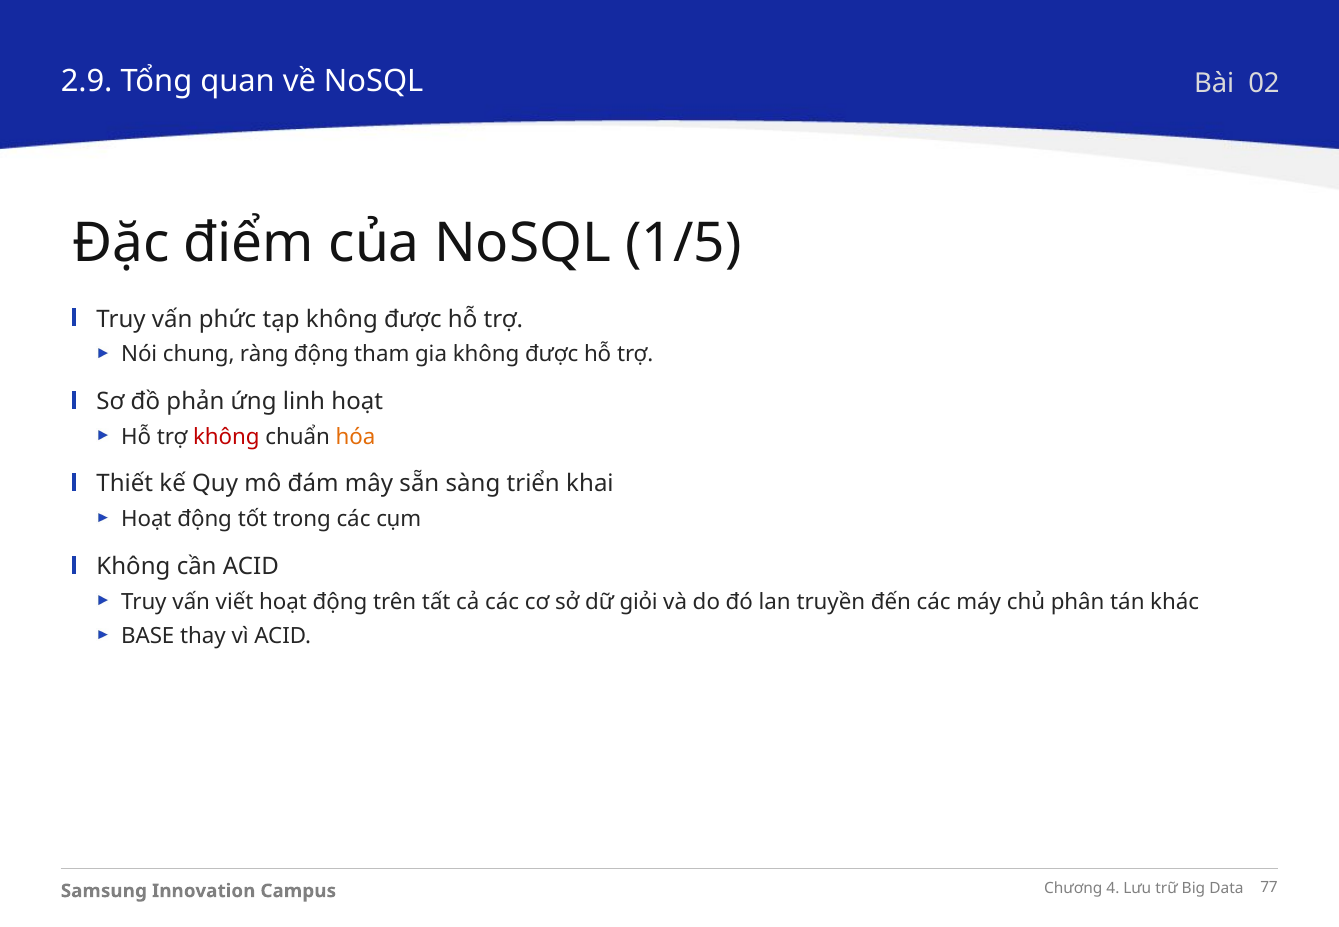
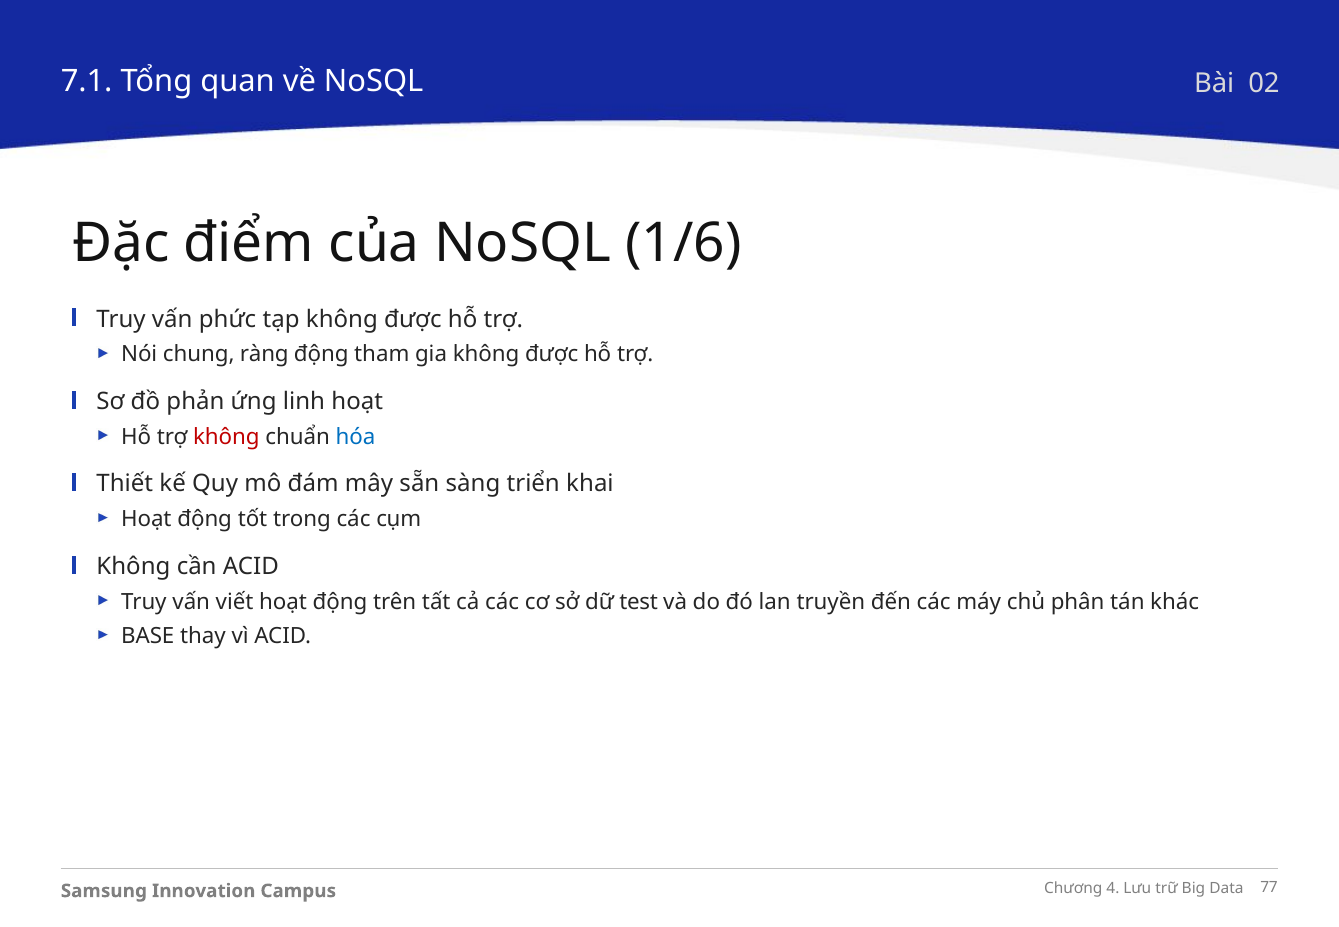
2.9: 2.9 -> 7.1 (87, 81)
1/5: 1/5 -> 1/6 (683, 243)
hóa colour: orange -> blue (356, 437)
giỏi: giỏi -> test (639, 602)
